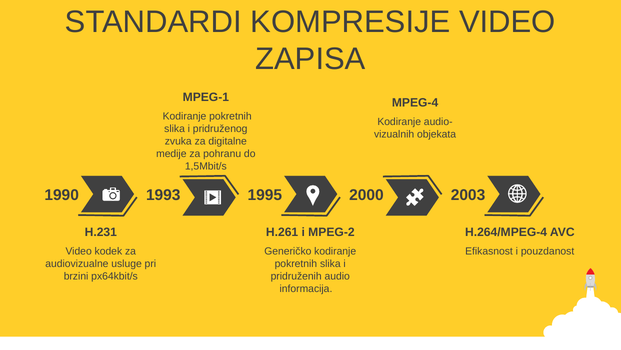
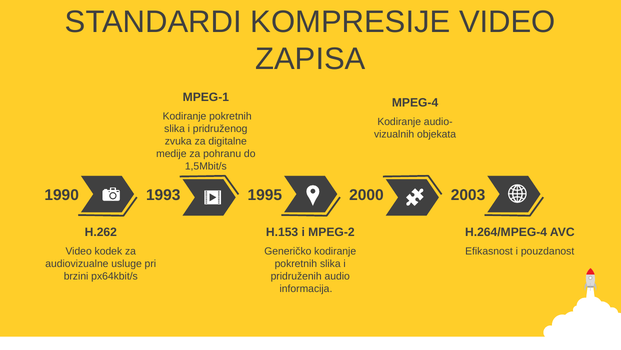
H.231: H.231 -> H.262 (101, 232)
H.261: H.261 -> H.153 (282, 232)
